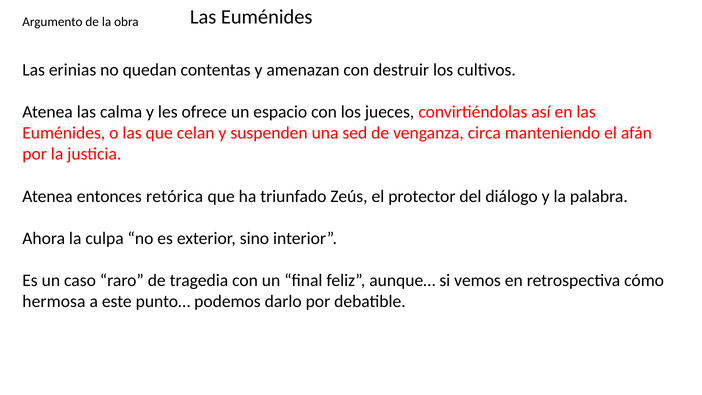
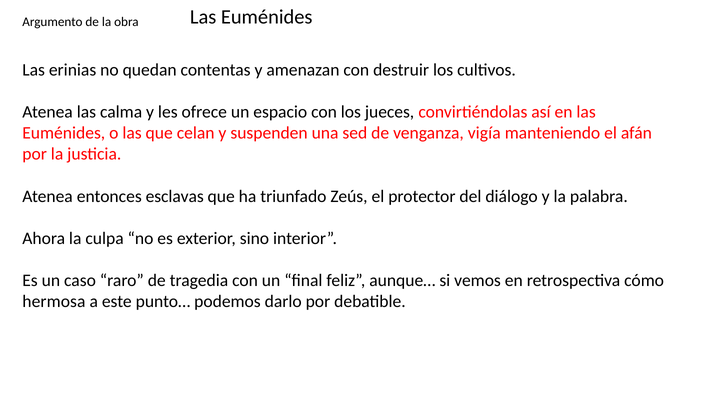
circa: circa -> vigía (484, 133)
retórica: retórica -> esclavas (175, 196)
